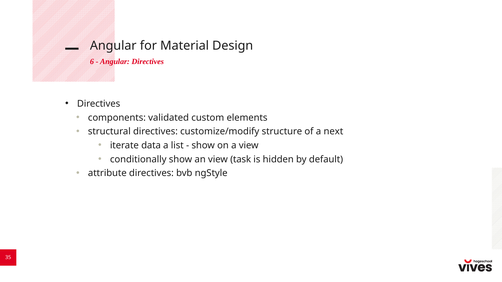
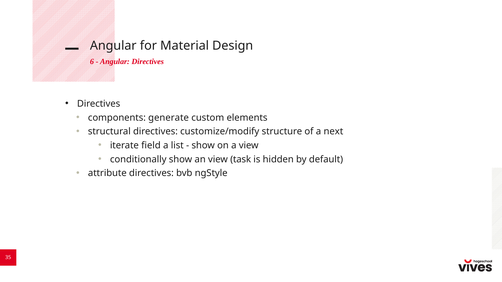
validated: validated -> generate (169, 118)
data: data -> field (151, 146)
